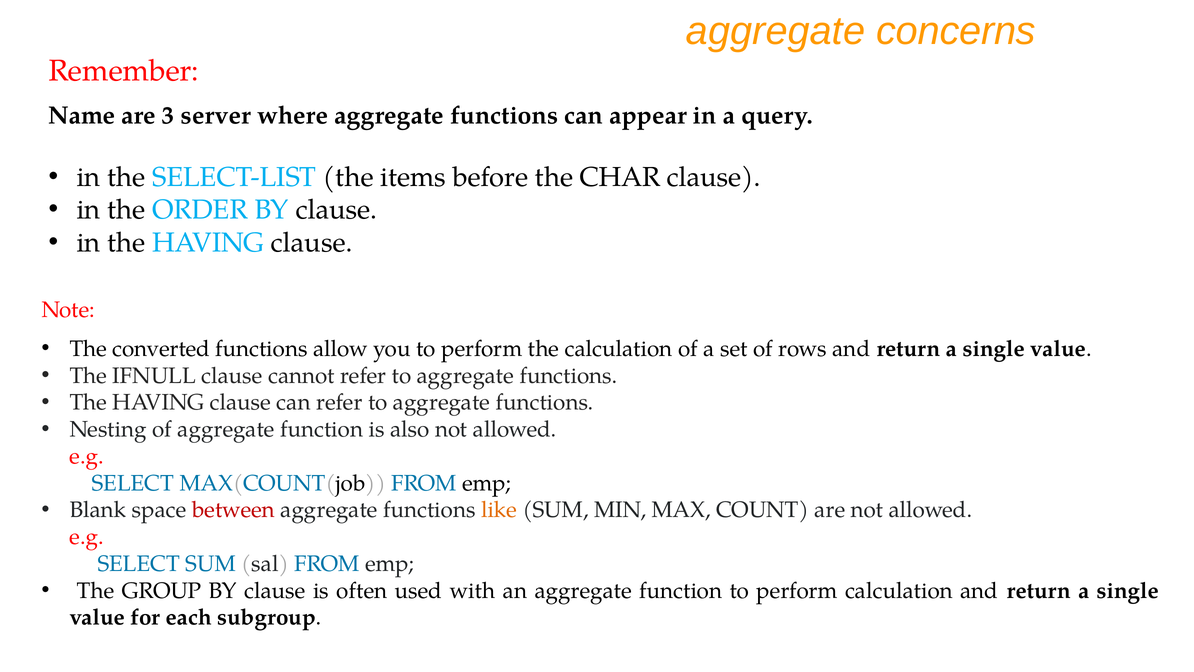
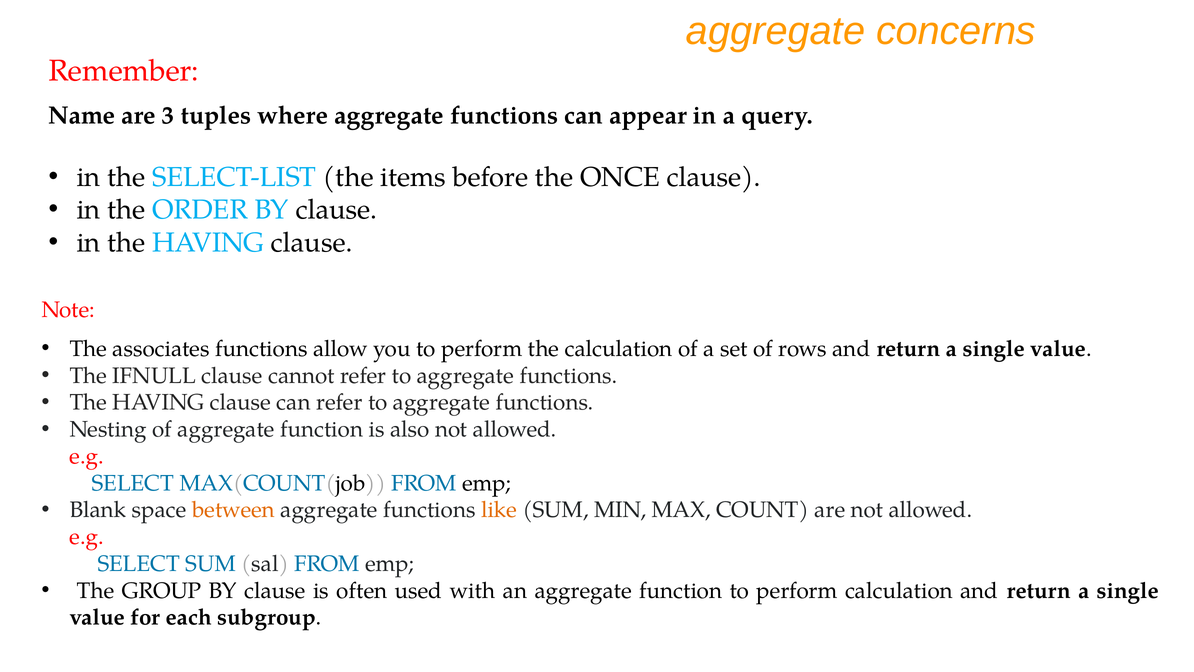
server: server -> tuples (216, 115)
CHAR: CHAR -> ONCE (620, 177)
converted: converted -> associates (161, 349)
between colour: red -> orange (234, 510)
